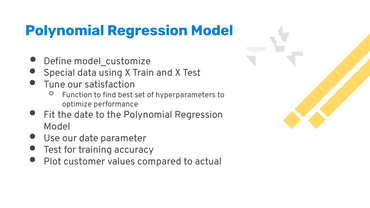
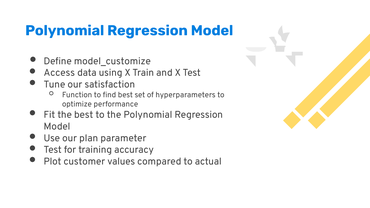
Special: Special -> Access (59, 73)
the date: date -> best (84, 115)
our date: date -> plan (89, 138)
